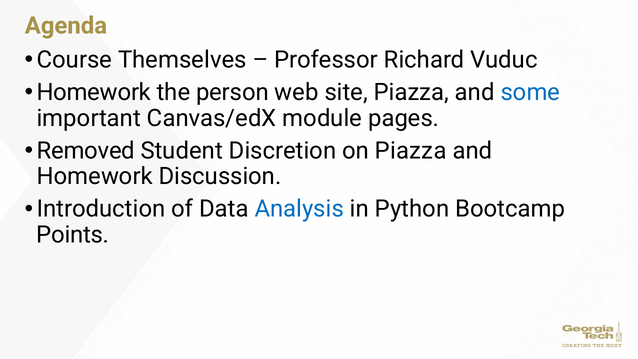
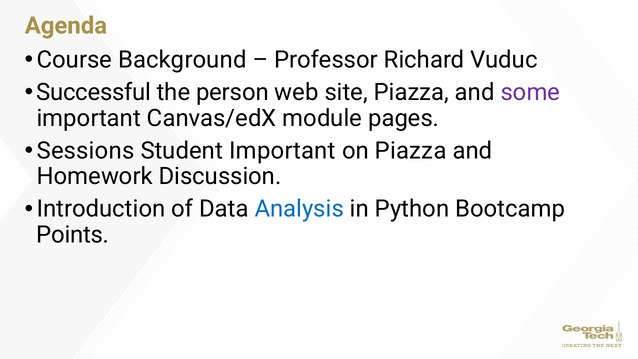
Themselves: Themselves -> Background (182, 60)
Homework: Homework -> Successful (94, 92)
some colour: blue -> purple (530, 92)
Removed: Removed -> Sessions (86, 151)
Student Discretion: Discretion -> Important (282, 151)
